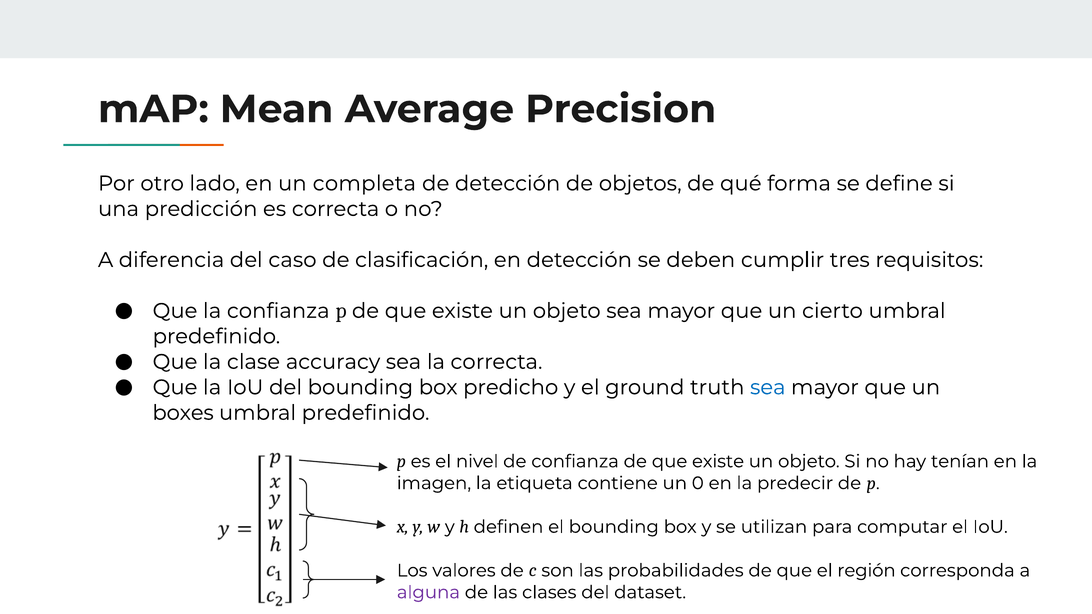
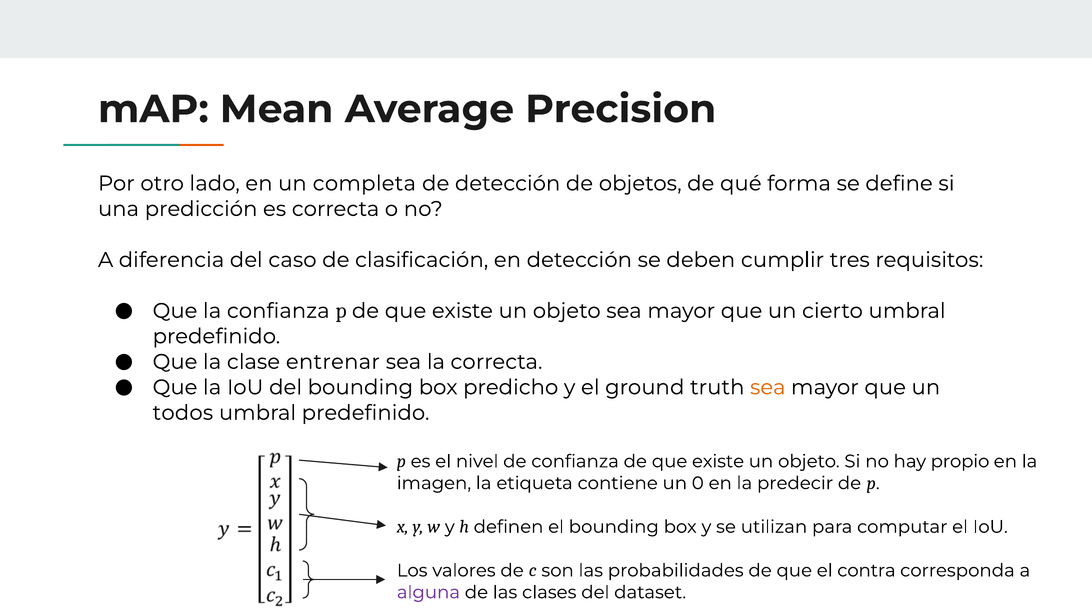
accuracy: accuracy -> entrenar (333, 362)
sea colour: blue -> orange (768, 387)
boxes: boxes -> todos (183, 413)
tenían: tenían -> propio (960, 462)
región: región -> contra (866, 571)
